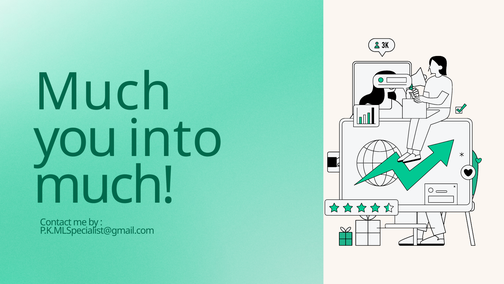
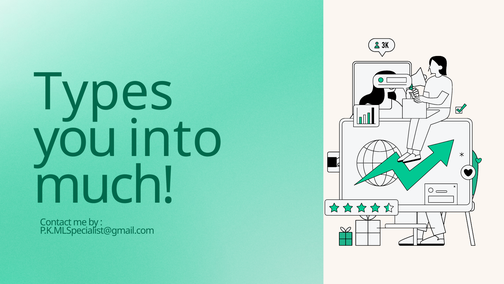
Much: Much -> Types (104, 92)
